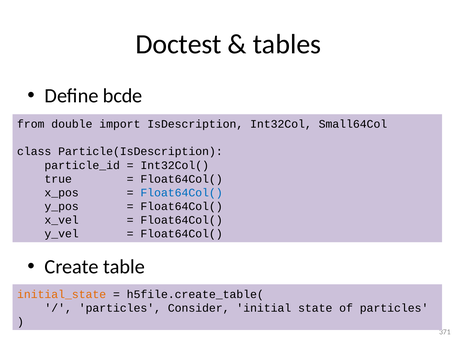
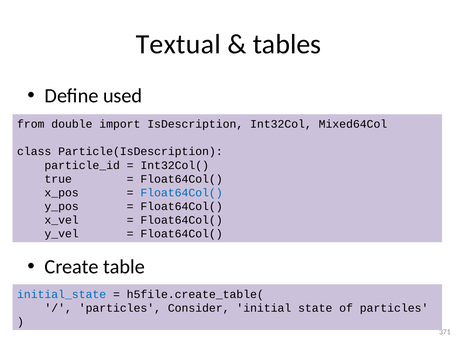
Doctest: Doctest -> Textual (178, 44)
bcde: bcde -> used (123, 96)
Small64Col: Small64Col -> Mixed64Col (353, 124)
initial_state colour: orange -> blue (62, 294)
